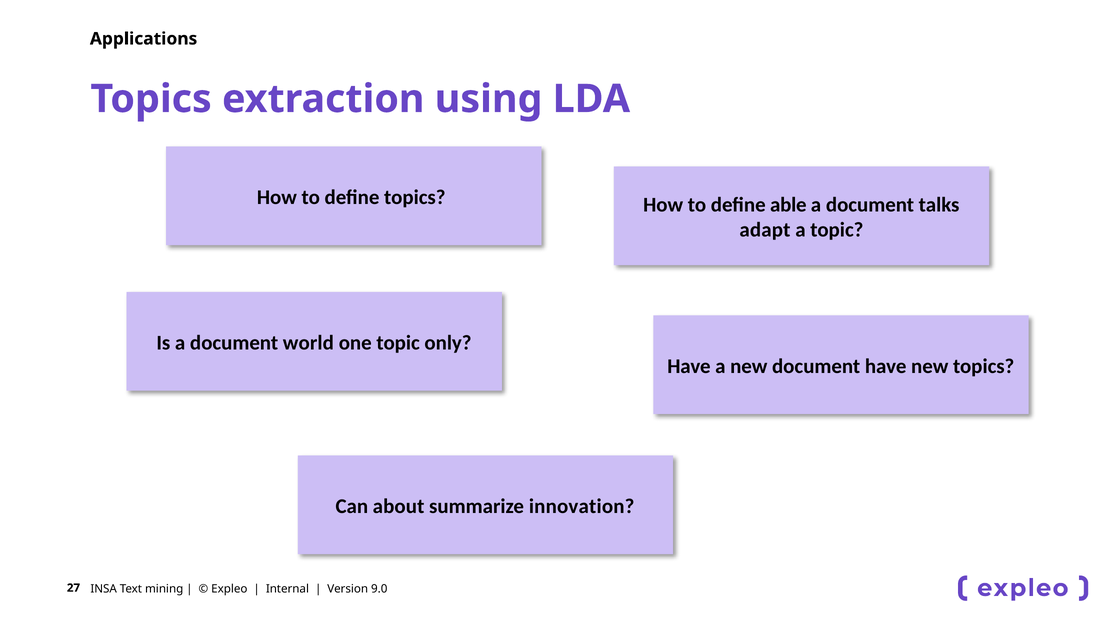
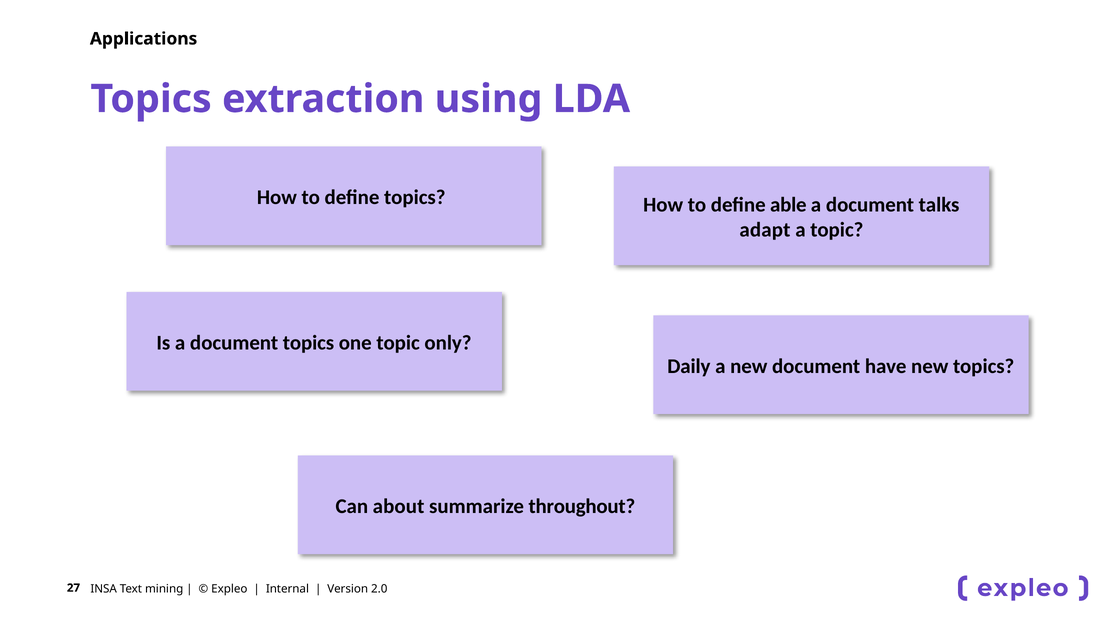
document world: world -> topics (309, 343)
Have: Have -> Daily (689, 366)
innovation: innovation -> throughout (582, 506)
9.0: 9.0 -> 2.0 (379, 589)
